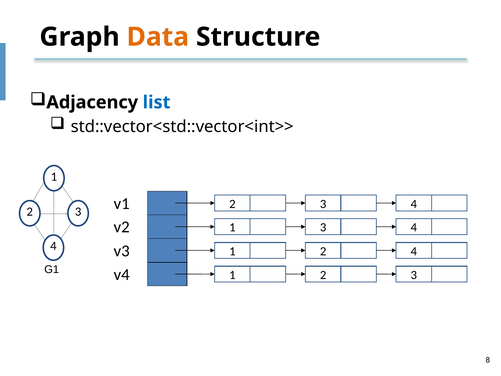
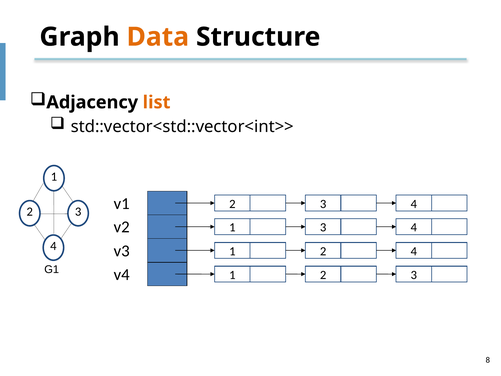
list colour: blue -> orange (157, 102)
